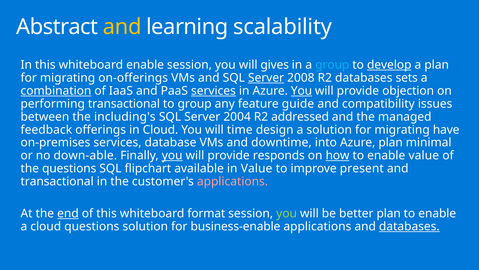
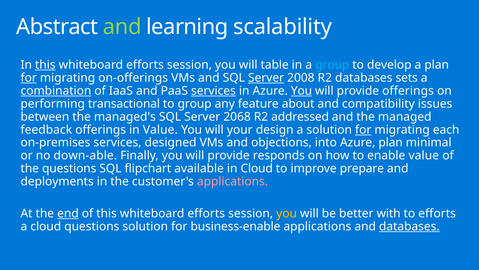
and colour: yellow -> light green (122, 27)
this underline: none -> present (45, 65)
enable: enable -> efforts (145, 65)
gives: gives -> table (275, 65)
develop underline: present -> none (389, 65)
for underline: none -> present (29, 78)
provide objection: objection -> offerings (408, 91)
guide: guide -> about (298, 104)
including's: including's -> managed's (125, 117)
2004: 2004 -> 2068 (237, 117)
in Cloud: Cloud -> Value (160, 129)
time: time -> your (240, 129)
for underline: none -> present (363, 129)
have: have -> each (446, 129)
database: database -> designed (171, 142)
downtime: downtime -> objections (281, 142)
you underline: present -> none (172, 155)
how underline: present -> none (338, 155)
in Value: Value -> Cloud (257, 168)
present: present -> prepare (362, 168)
transactional: transactional -> deployments (57, 181)
of this whiteboard format: format -> efforts (206, 213)
you colour: light green -> yellow (287, 213)
better plan: plan -> with (389, 213)
enable: enable -> efforts (437, 213)
